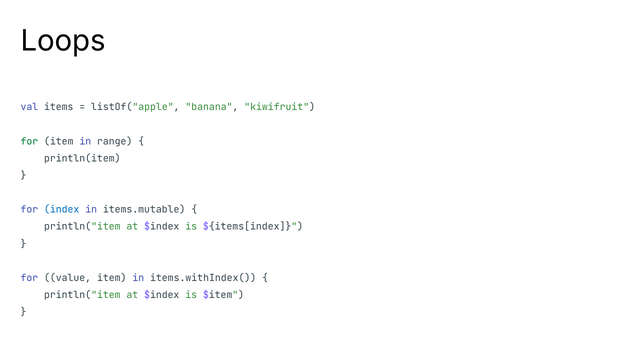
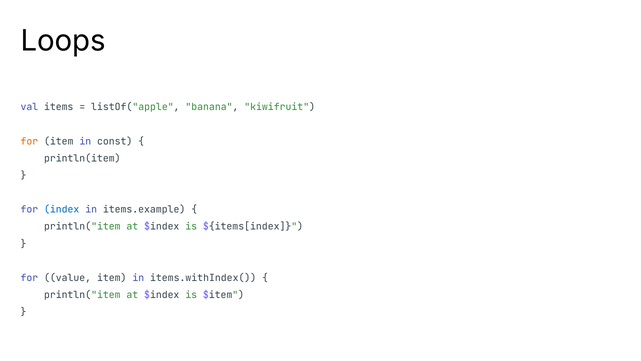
for colour: green -> orange (29, 141)
range: range -> const (115, 141)
items.mutable: items.mutable -> items.example (144, 209)
